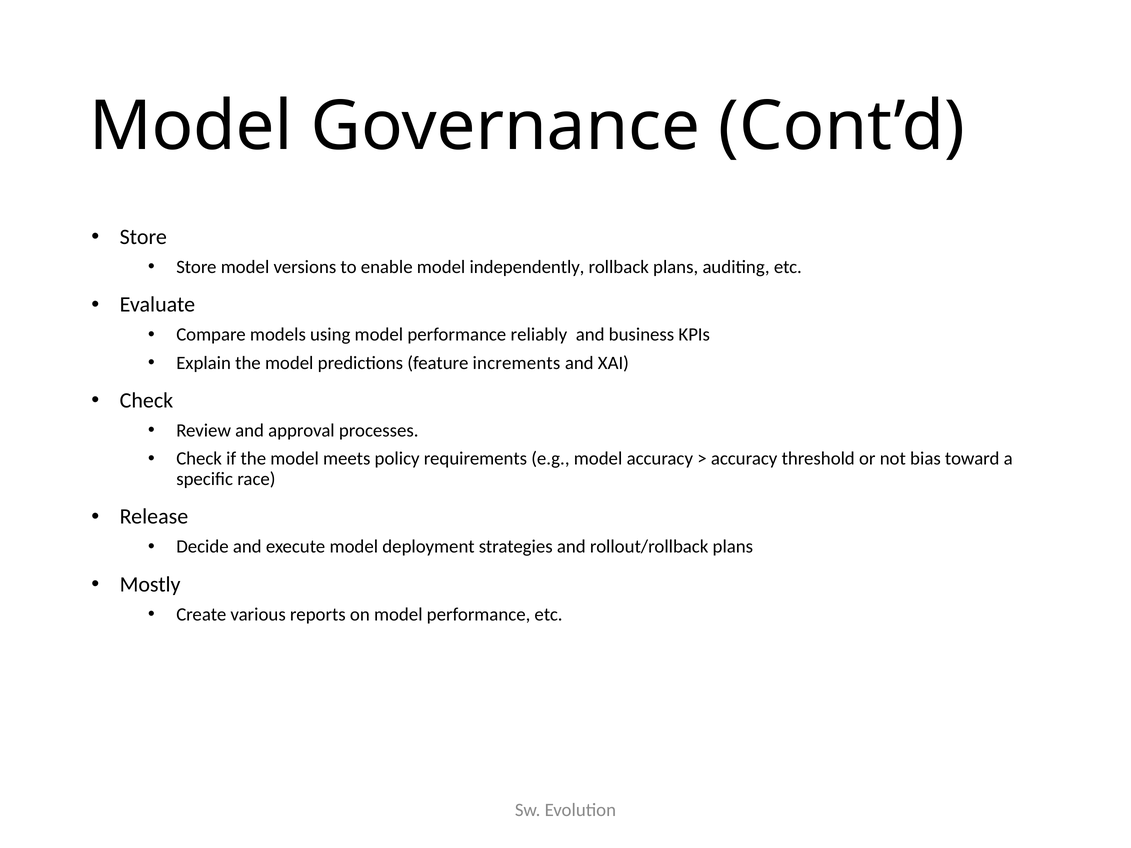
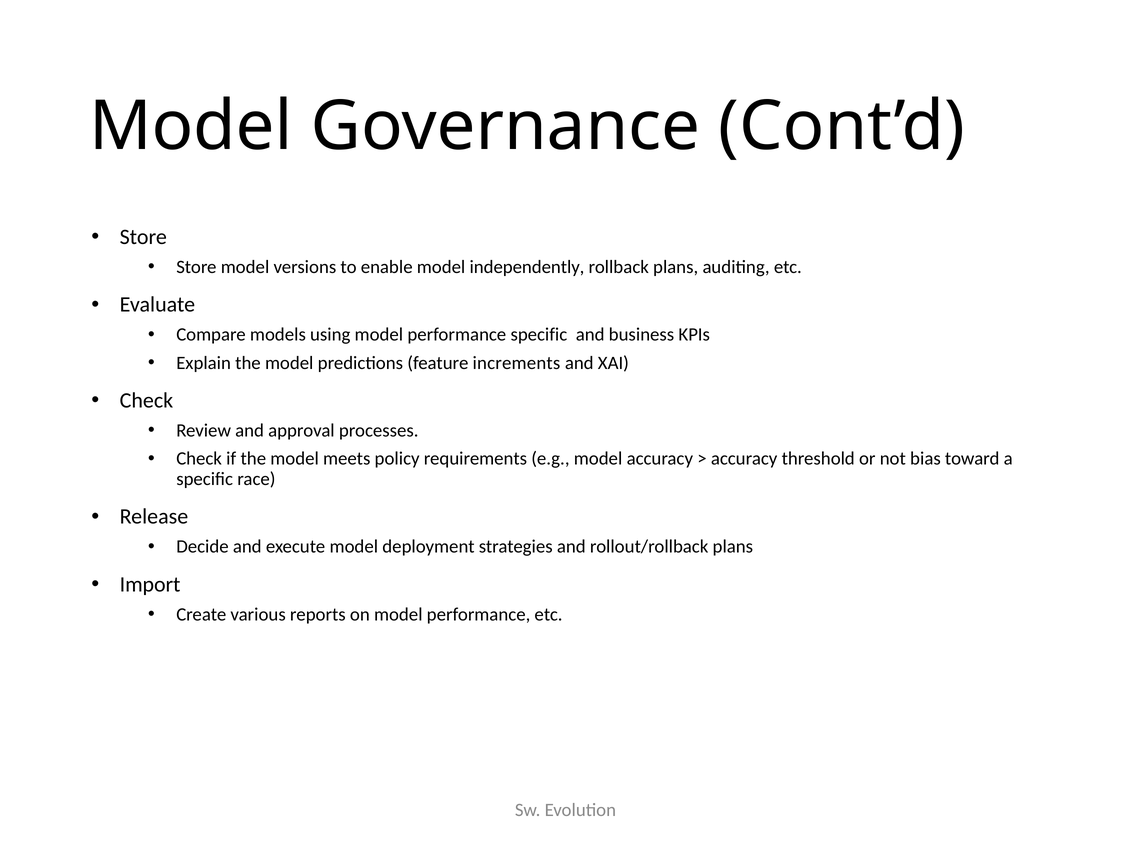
performance reliably: reliably -> specific (539, 335)
Mostly: Mostly -> Import (150, 585)
